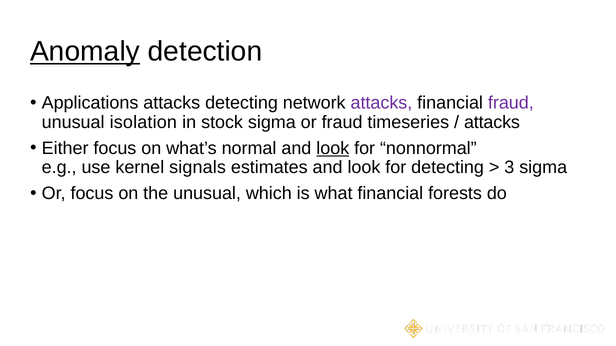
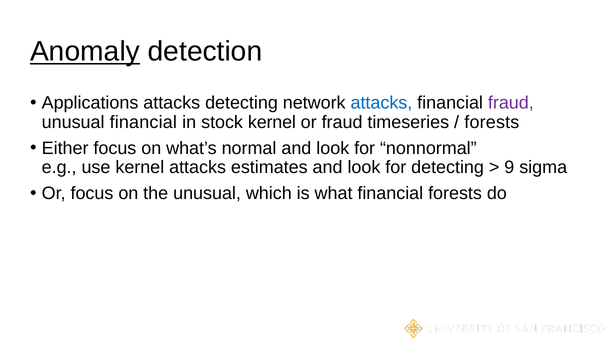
attacks colour: purple -> blue (381, 103)
unusual isolation: isolation -> financial (143, 123)
stock sigma: sigma -> kernel (272, 123)
attacks: attacks -> forests (492, 123)
look underline: present -> none (333, 148)
kernel signals: signals -> attacks (198, 168)
3: 3 -> 9 (509, 168)
